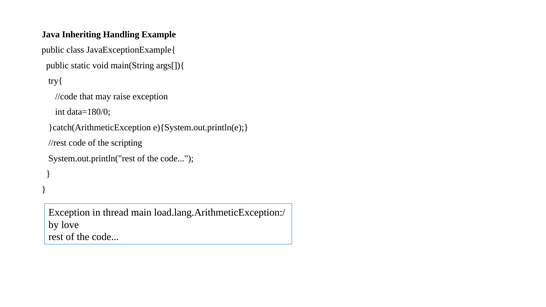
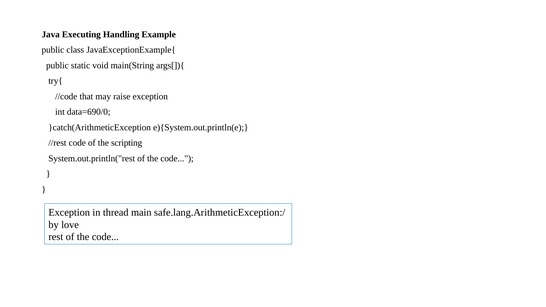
Inheriting: Inheriting -> Executing (81, 34)
data=180/0: data=180/0 -> data=690/0 (89, 112)
load.lang.ArithmeticException:/: load.lang.ArithmeticException:/ -> safe.lang.ArithmeticException:/ (220, 212)
